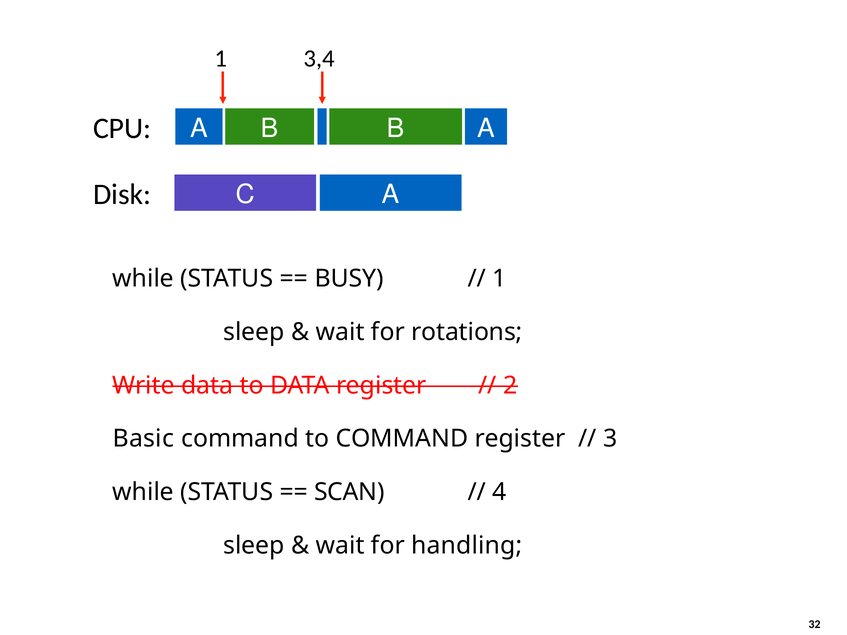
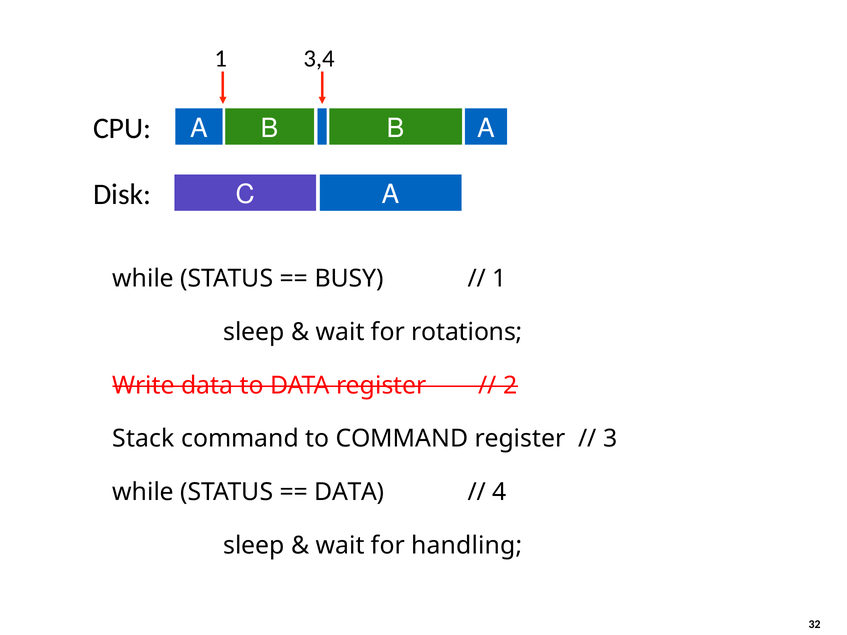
Basic: Basic -> Stack (143, 439)
SCAN: SCAN -> DATA (349, 492)
